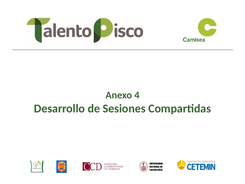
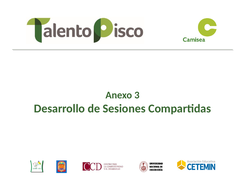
4: 4 -> 3 (137, 95)
